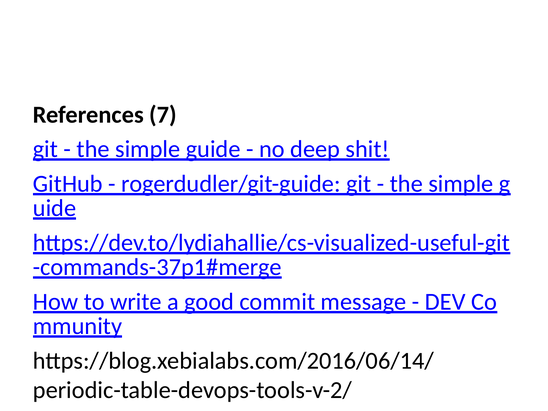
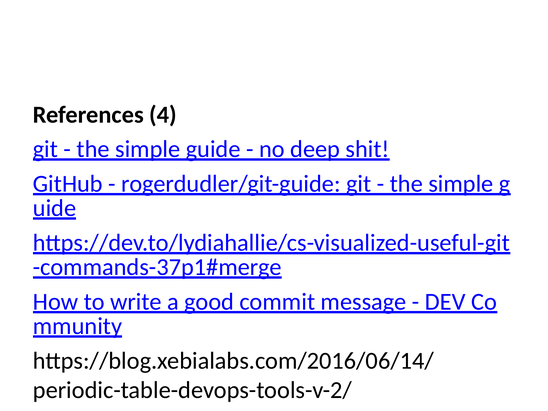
7: 7 -> 4 (163, 115)
